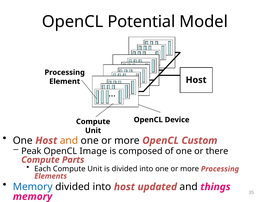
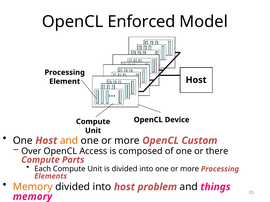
Potential: Potential -> Enforced (141, 22)
Peak: Peak -> Over (31, 152)
Image: Image -> Access (93, 152)
Memory colour: blue -> orange (33, 187)
updated: updated -> problem (157, 187)
